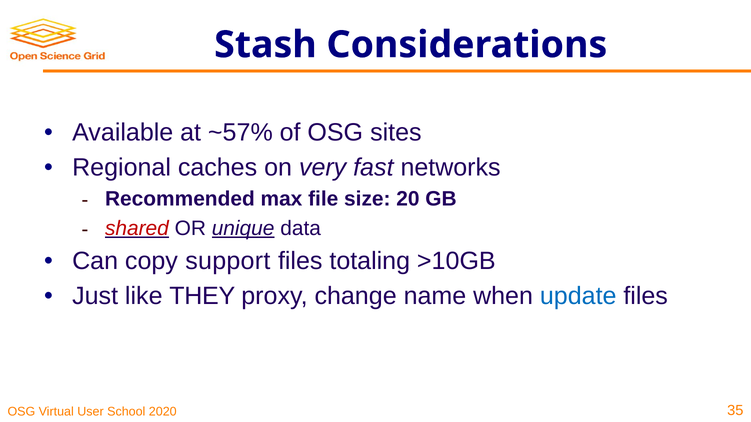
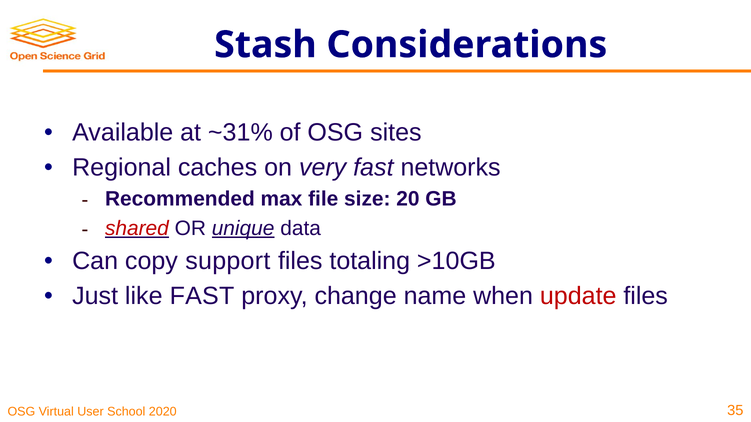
~57%: ~57% -> ~31% (240, 133)
like THEY: THEY -> FAST (202, 296)
update colour: blue -> red (578, 296)
